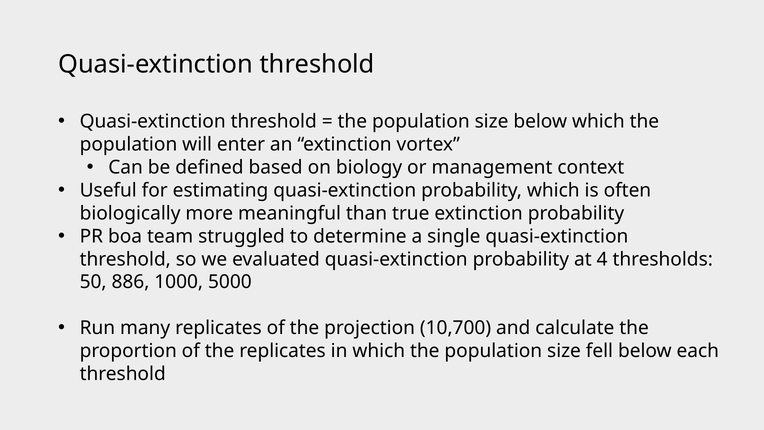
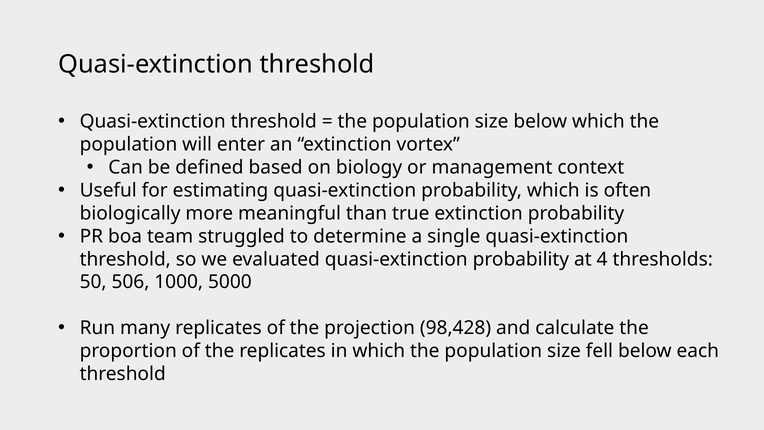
886: 886 -> 506 (130, 282)
10,700: 10,700 -> 98,428 (456, 328)
